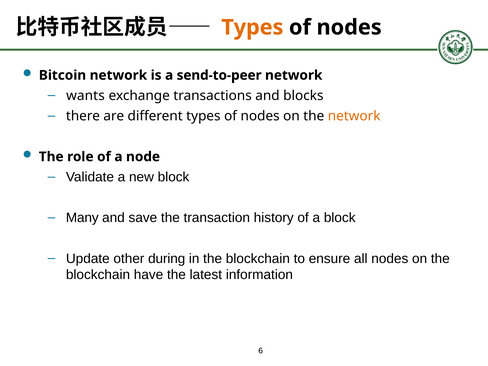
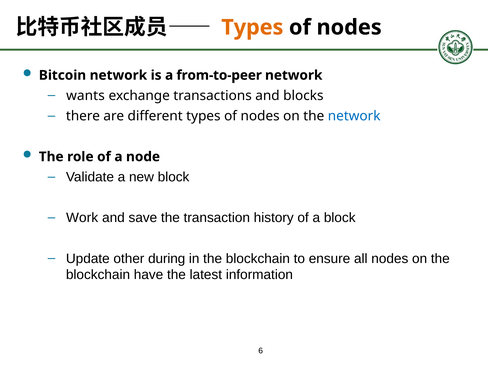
send-to-peer: send-to-peer -> from-to-peer (219, 75)
network colour: orange -> blue (354, 116)
Many: Many -> Work (82, 218)
